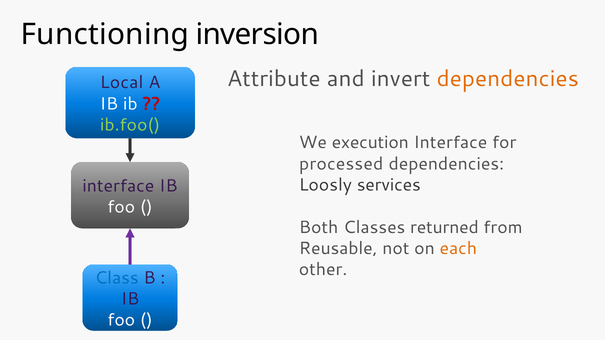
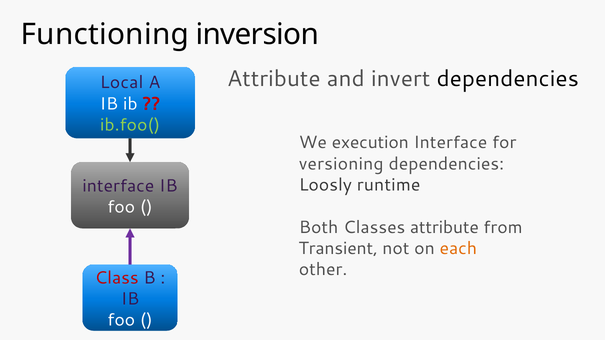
dependencies colour: orange -> black (508, 79)
processed: processed -> versioning (341, 164)
services: services -> runtime (389, 185)
Classes returned: returned -> attribute (444, 227)
Reusable: Reusable -> Transient (338, 249)
Class colour: blue -> red (117, 278)
